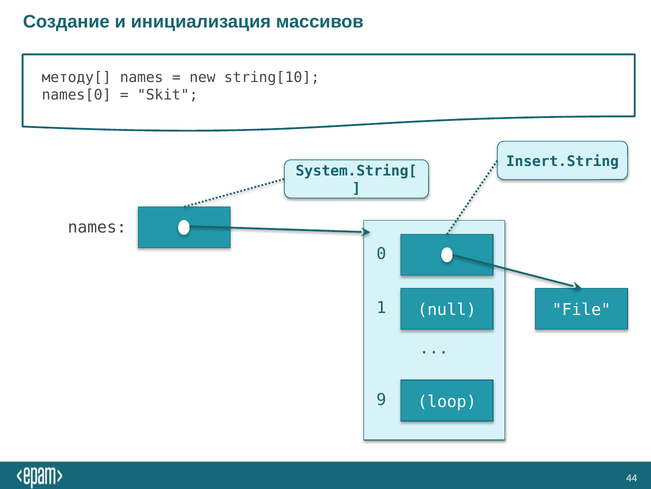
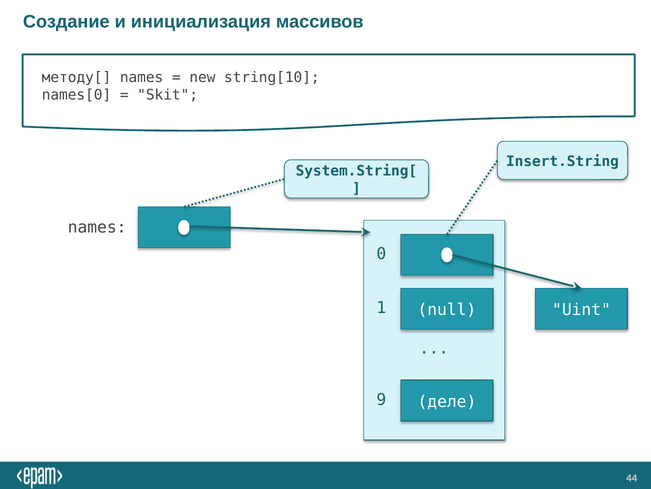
File: File -> Uint (581, 309)
loop: loop -> деле (447, 401)
